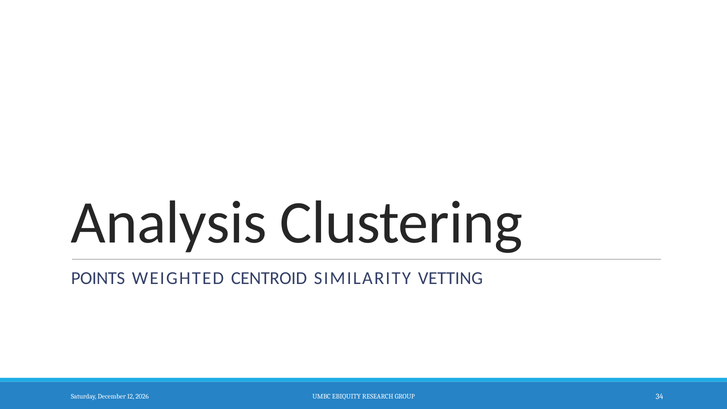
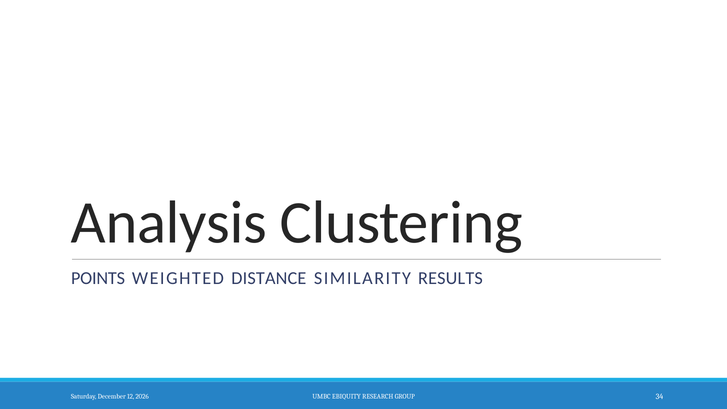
CENTROID: CENTROID -> DISTANCE (269, 278)
VETTING: VETTING -> RESULTS (450, 278)
